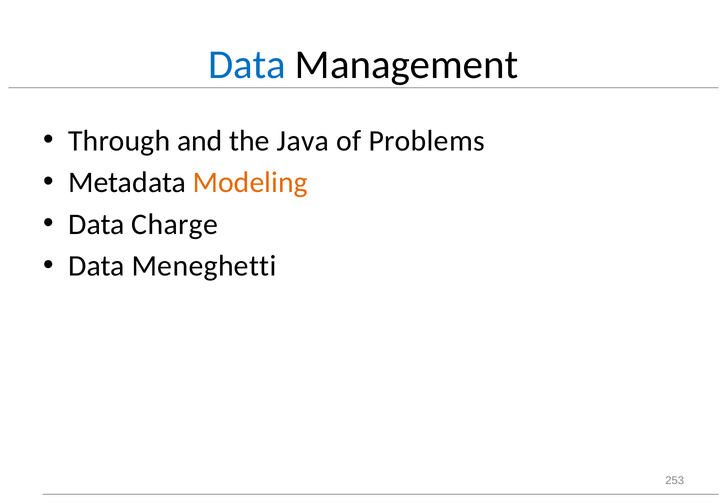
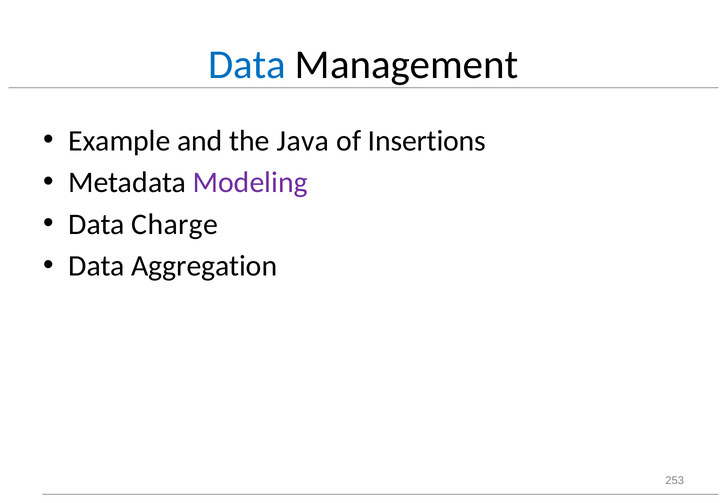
Through: Through -> Example (119, 141)
Problems: Problems -> Insertions (427, 141)
Modeling colour: orange -> purple (250, 183)
Meneghetti: Meneghetti -> Aggregation (204, 266)
